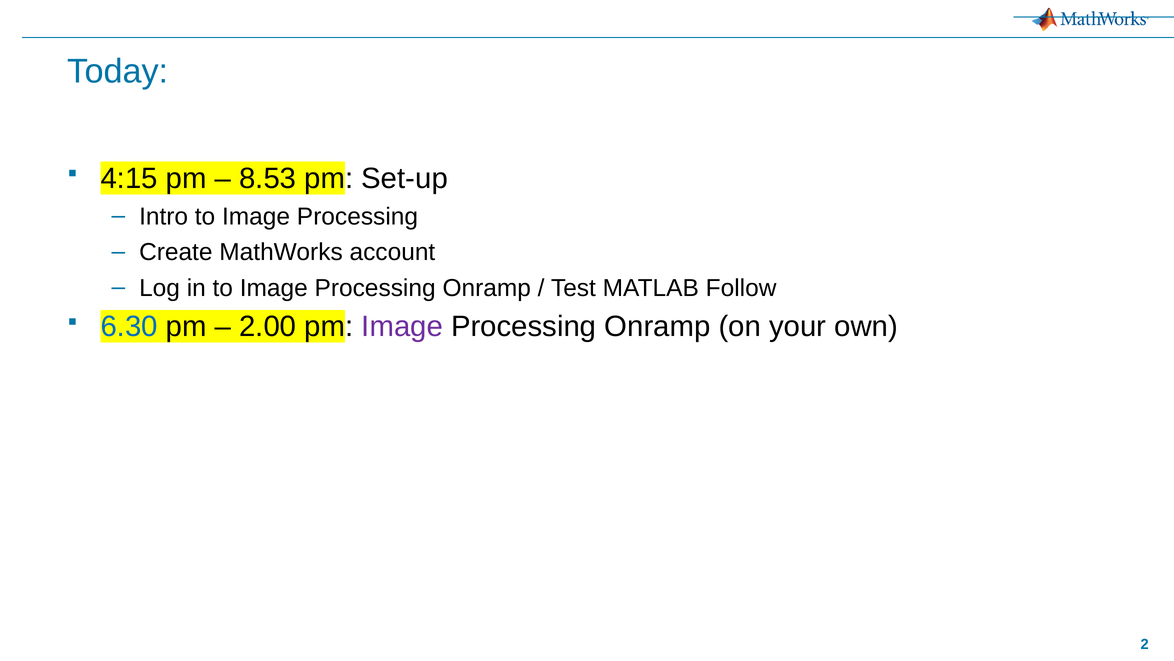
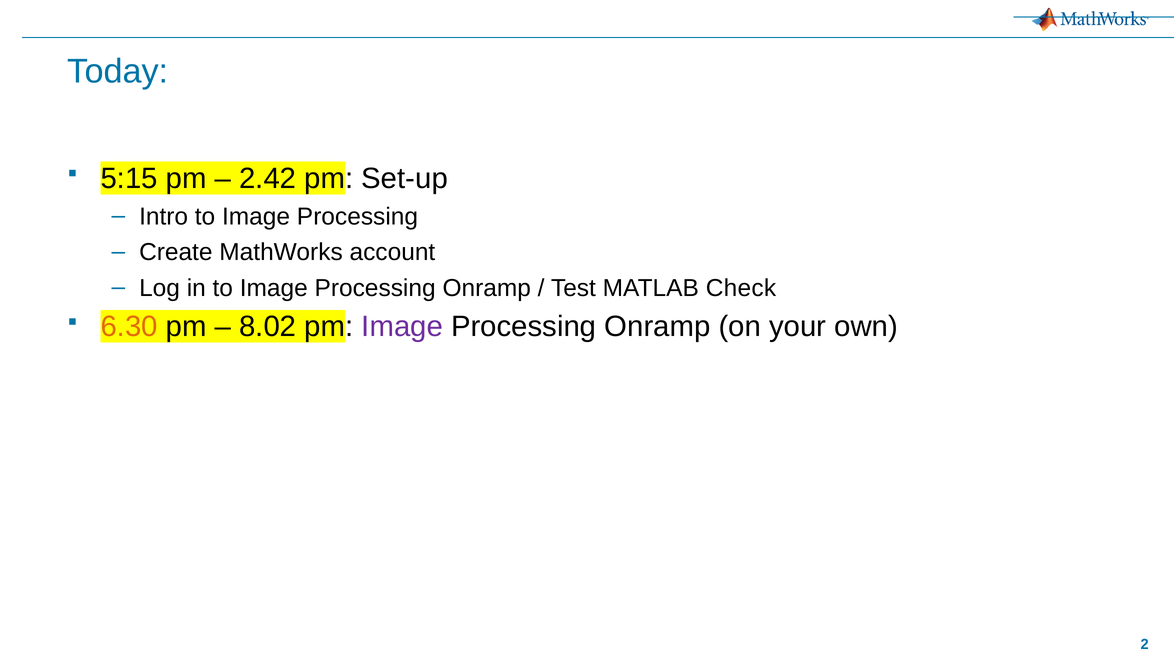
4:15: 4:15 -> 5:15 (129, 178)
8.53: 8.53 -> 2.42 (268, 178)
Follow: Follow -> Check (741, 288)
6.30 colour: blue -> orange (129, 326)
2.00: 2.00 -> 8.02 (268, 326)
